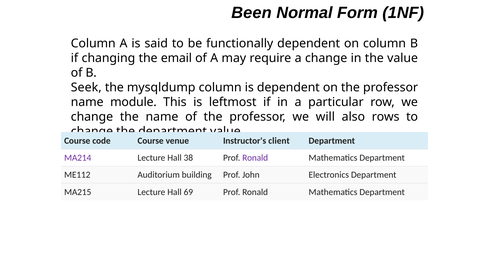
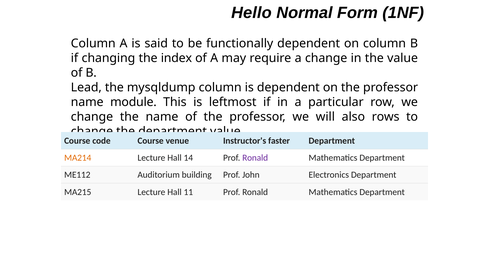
Been: Been -> Hello (251, 13)
email: email -> index (176, 58)
Seek: Seek -> Lead (86, 88)
client: client -> faster (279, 141)
MA214 colour: purple -> orange (78, 158)
38: 38 -> 14 (188, 158)
69: 69 -> 11 (188, 192)
